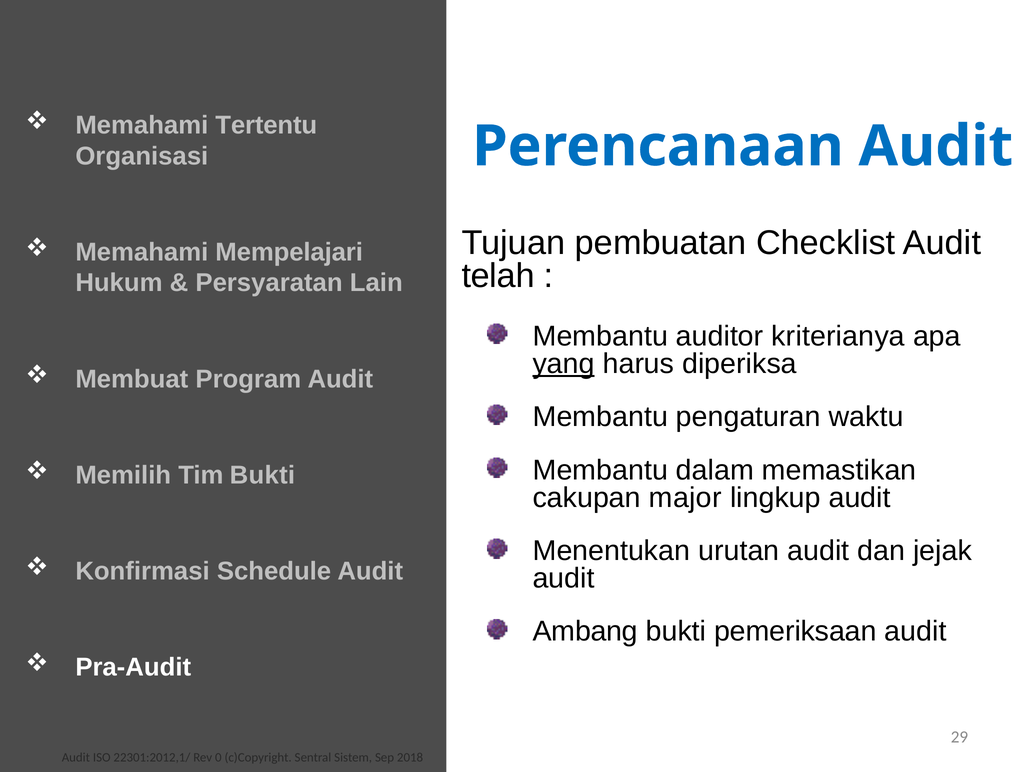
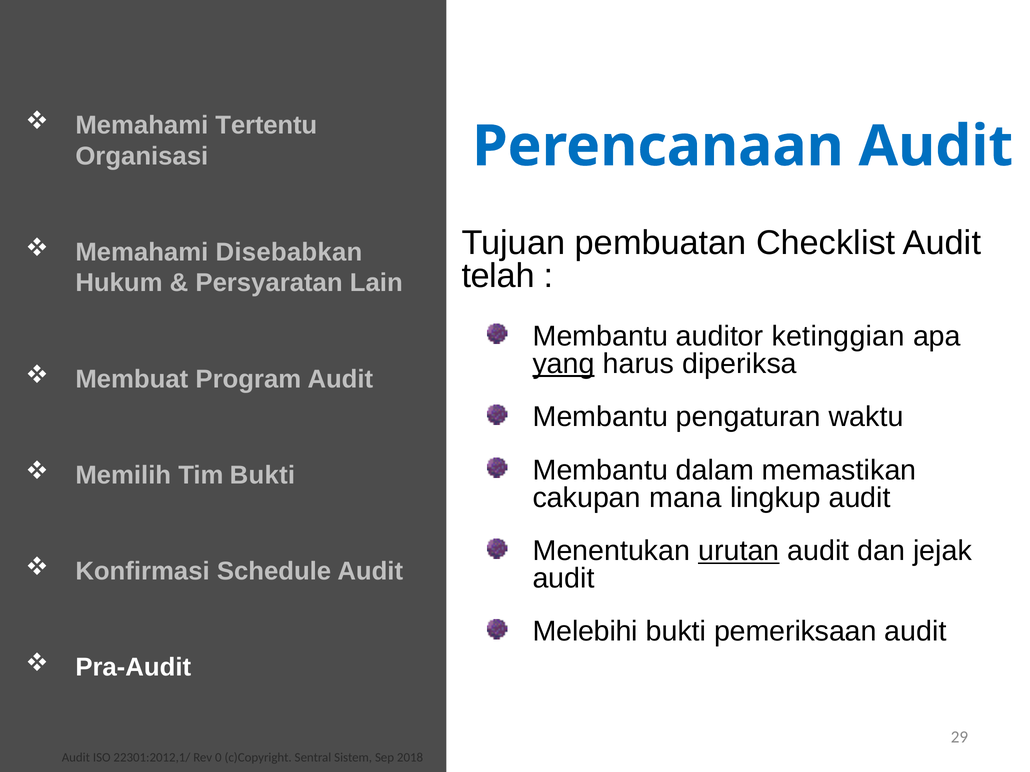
Mempelajari: Mempelajari -> Disebabkan (289, 252)
kriterianya: kriterianya -> ketinggian (838, 336)
major: major -> mana (685, 498)
urutan underline: none -> present (739, 551)
Ambang: Ambang -> Melebihi (585, 632)
